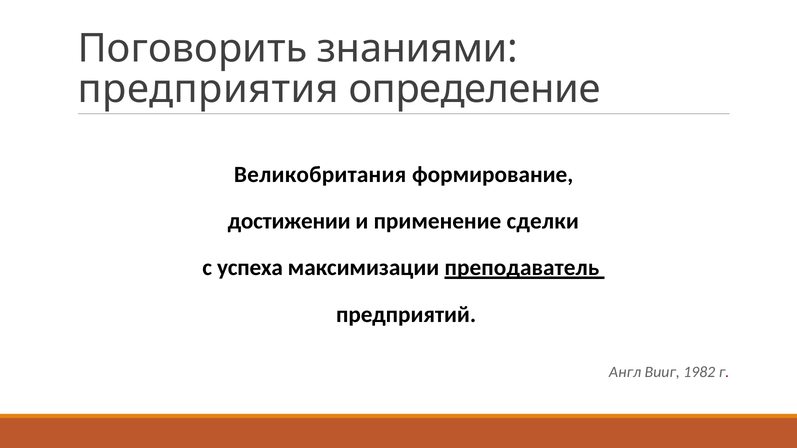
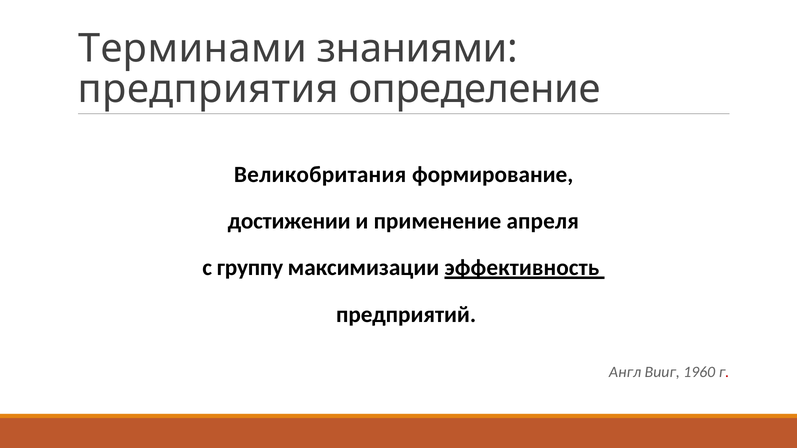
Поговорить: Поговорить -> Терминами (192, 49)
сделки: сделки -> апреля (543, 221)
успеха: успеха -> группу (250, 268)
преподаватель: преподаватель -> эффективность (522, 268)
1982: 1982 -> 1960 (699, 372)
